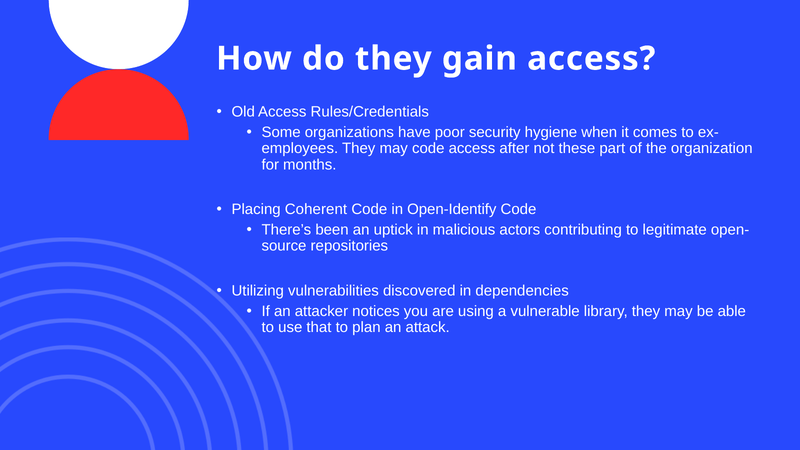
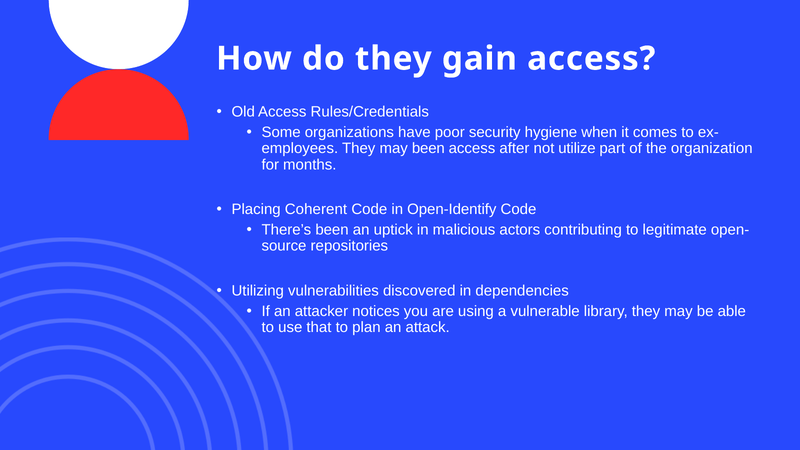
may code: code -> been (428, 148)
these: these -> utilize (577, 148)
